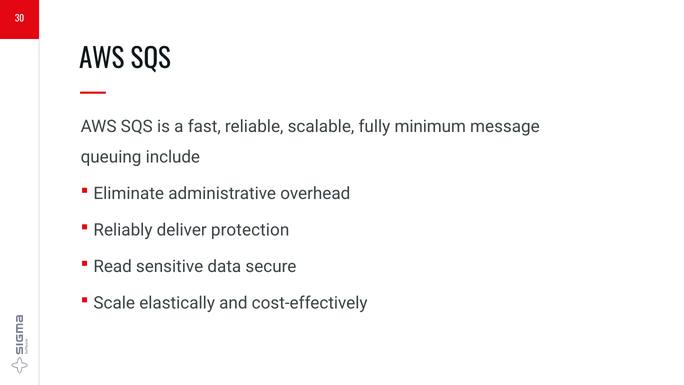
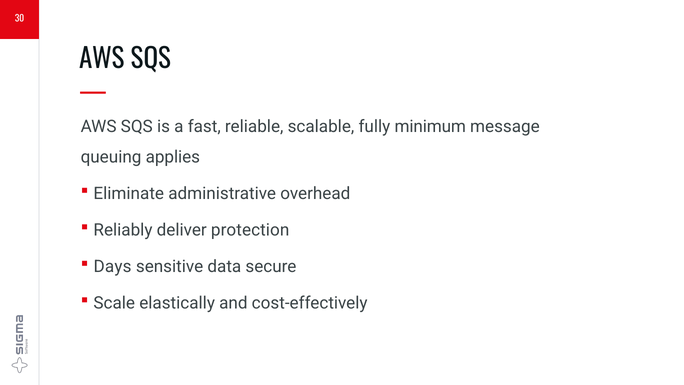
include: include -> applies (173, 157)
Read: Read -> Days (113, 267)
